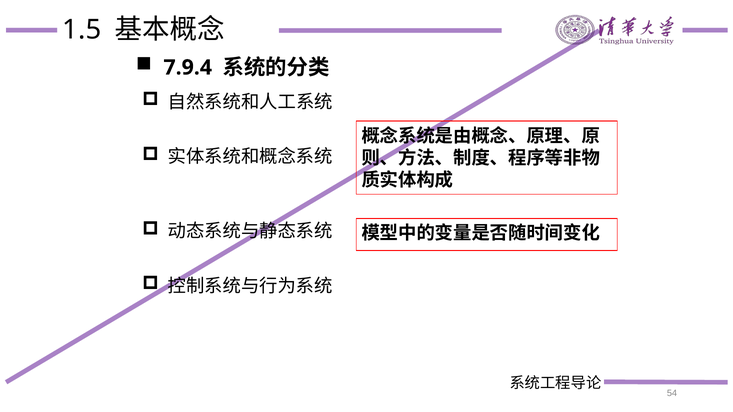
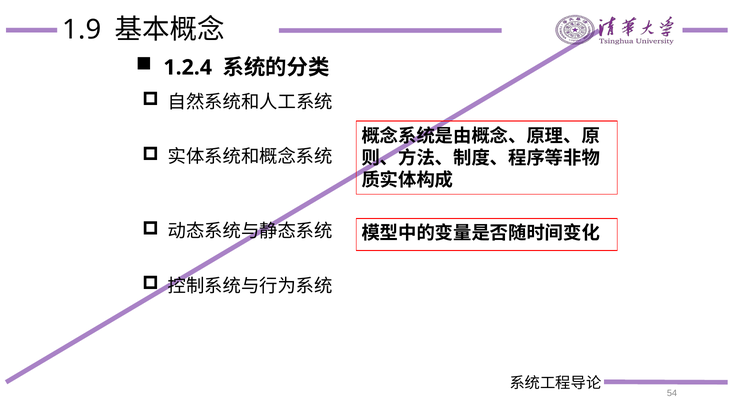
1.5: 1.5 -> 1.9 (82, 30)
7.9.4: 7.9.4 -> 1.2.4 (188, 68)
